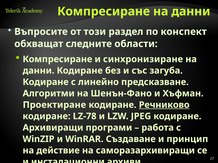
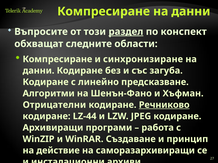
раздел underline: none -> present (126, 32)
Проектиране: Проектиране -> Отрицателни (54, 105)
LZ-78: LZ-78 -> LZ-44 (85, 117)
